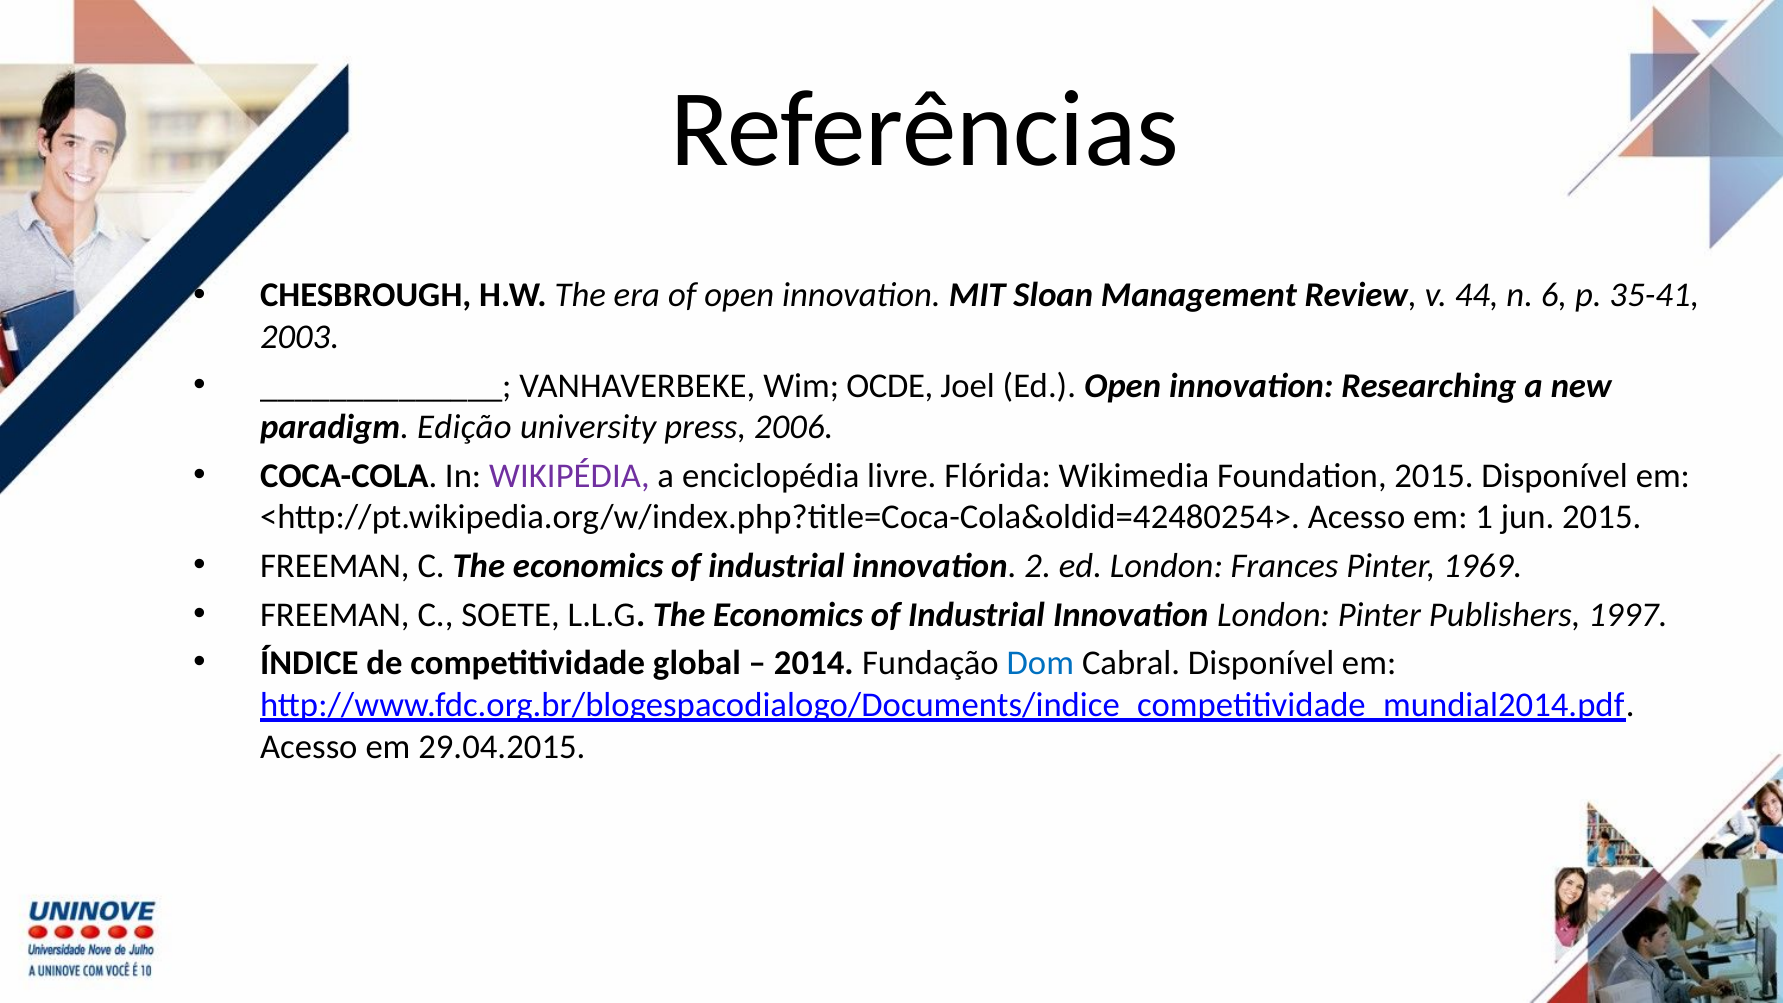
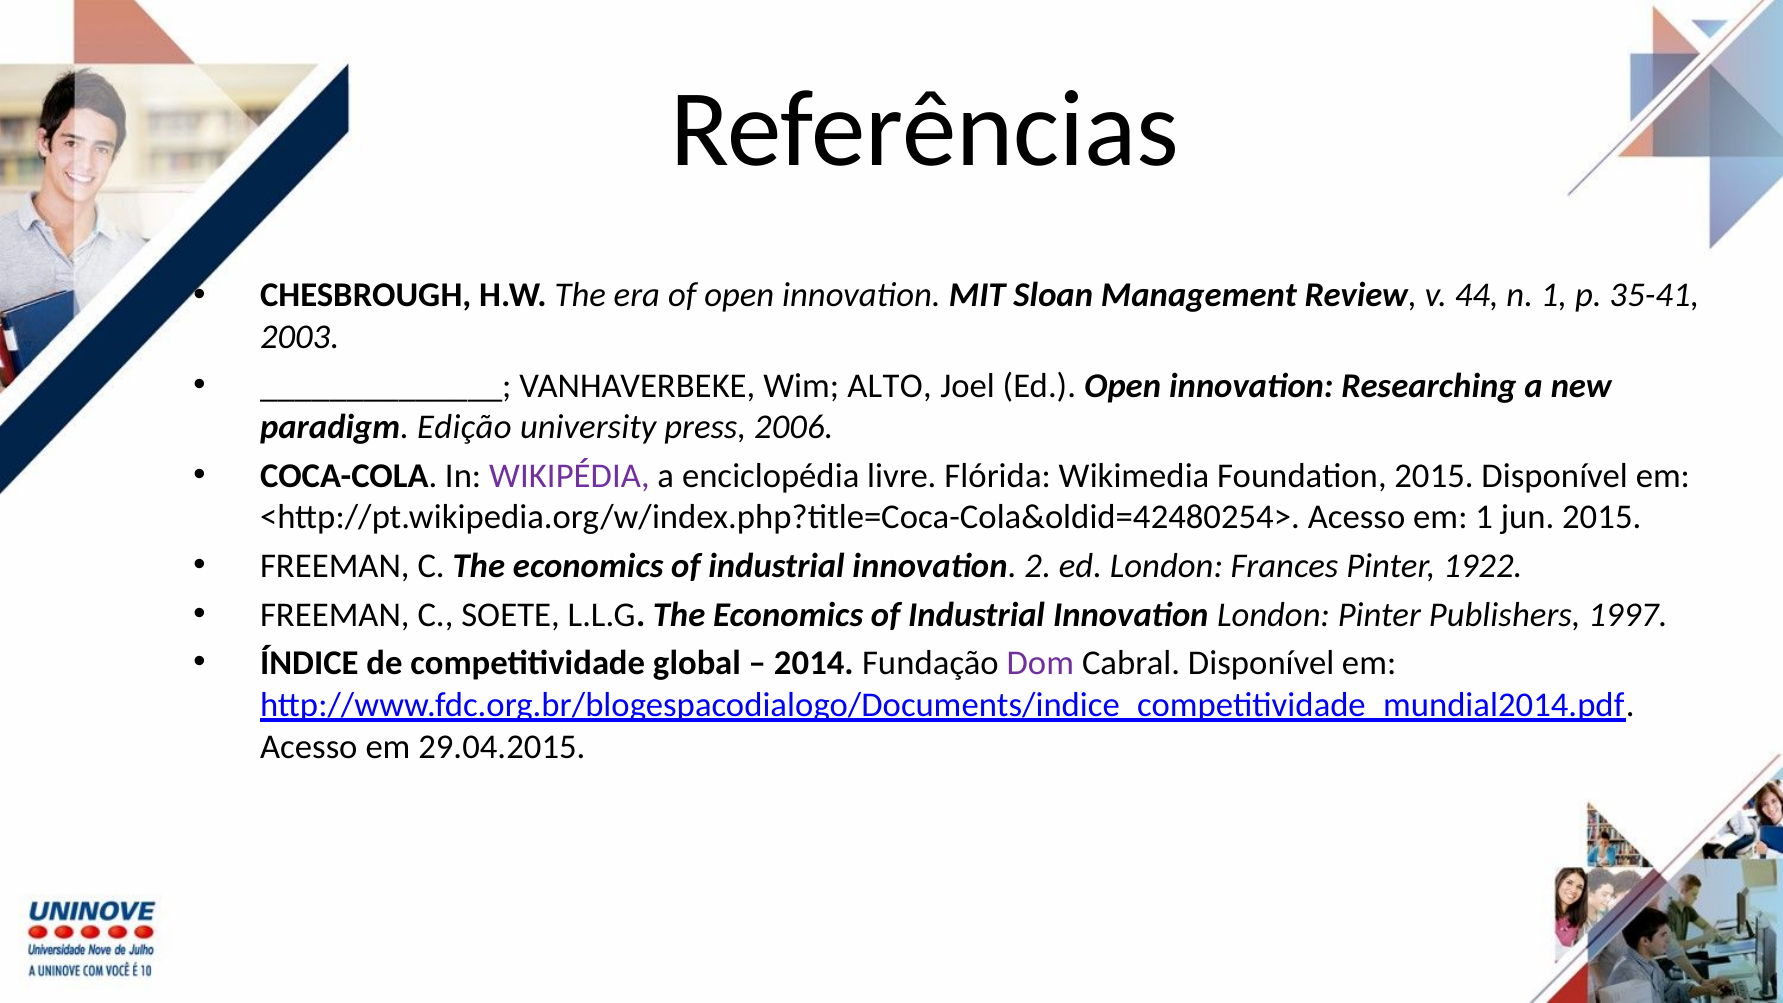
n 6: 6 -> 1 (1554, 295)
OCDE: OCDE -> ALTO (890, 386)
1969: 1969 -> 1922 (1483, 566)
Dom colour: blue -> purple (1040, 663)
